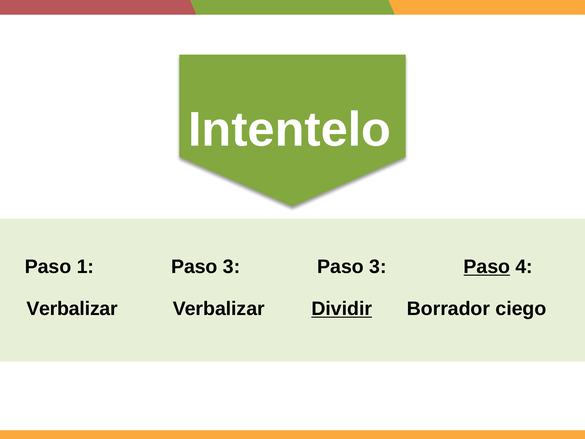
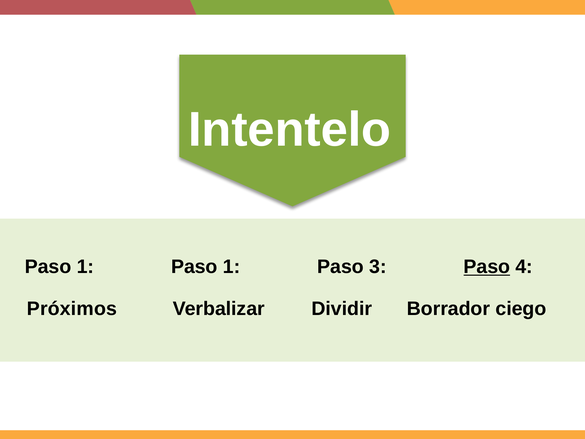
1 Paso 3: 3 -> 1 (232, 267)
Verbalizar: Verbalizar -> Próximos (72, 309)
Dividir underline: present -> none (342, 309)
